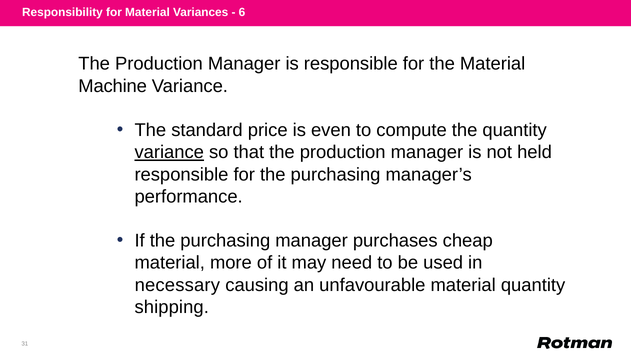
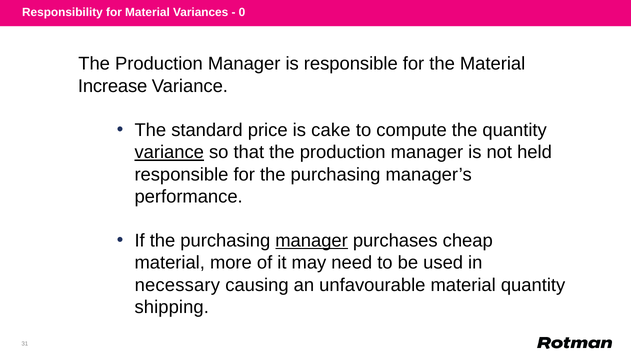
6: 6 -> 0 (242, 12)
Machine: Machine -> Increase (113, 86)
even: even -> cake (331, 130)
manager underline: none -> present (312, 241)
